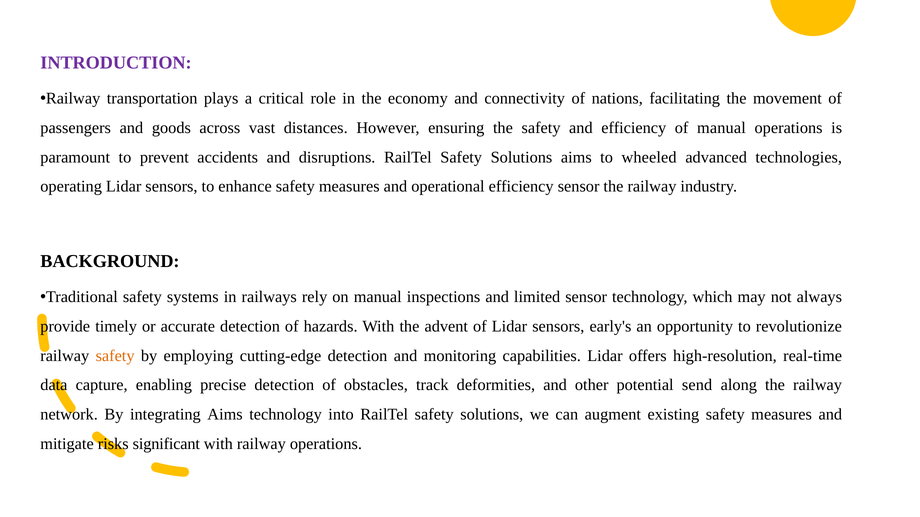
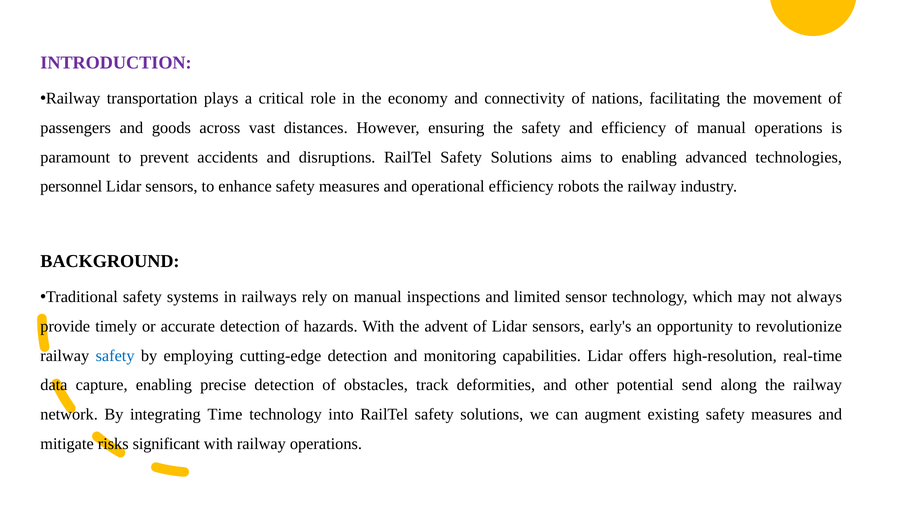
to wheeled: wheeled -> enabling (649, 157)
operating: operating -> personnel (71, 187)
efficiency sensor: sensor -> robots (579, 187)
safety colour: orange -> blue (115, 356)
integrating Aims: Aims -> Time (225, 415)
